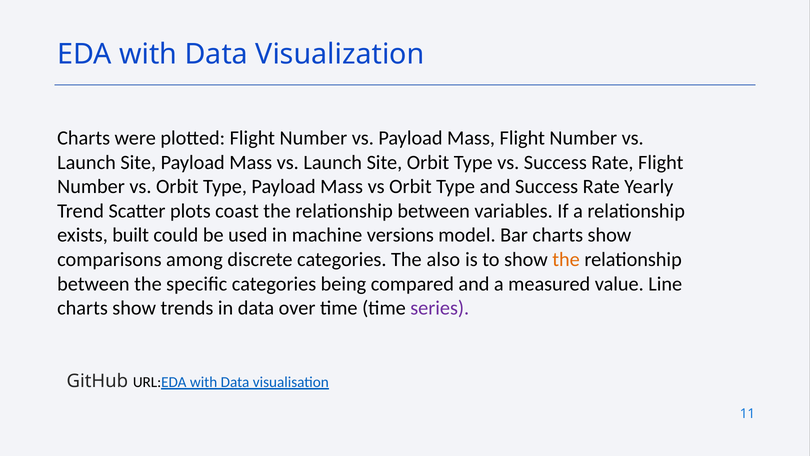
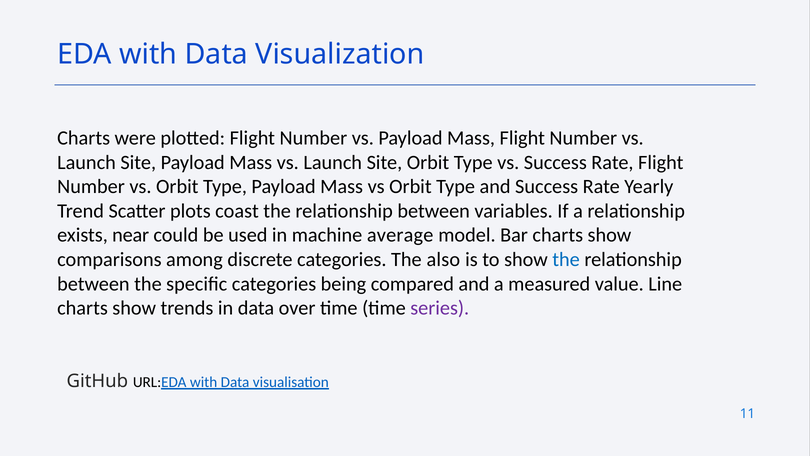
built: built -> near (131, 235)
versions: versions -> average (400, 235)
the colour: orange -> blue (566, 259)
